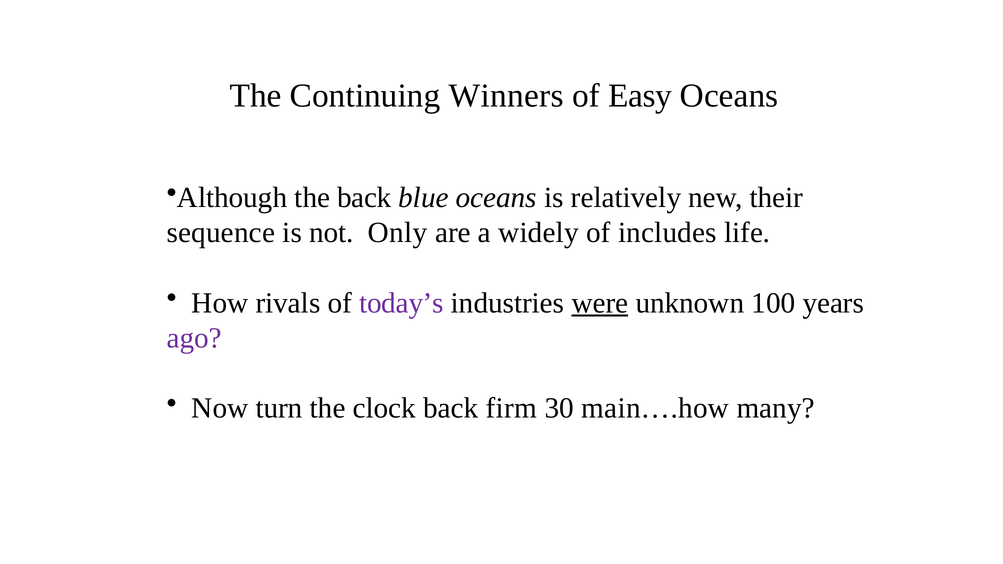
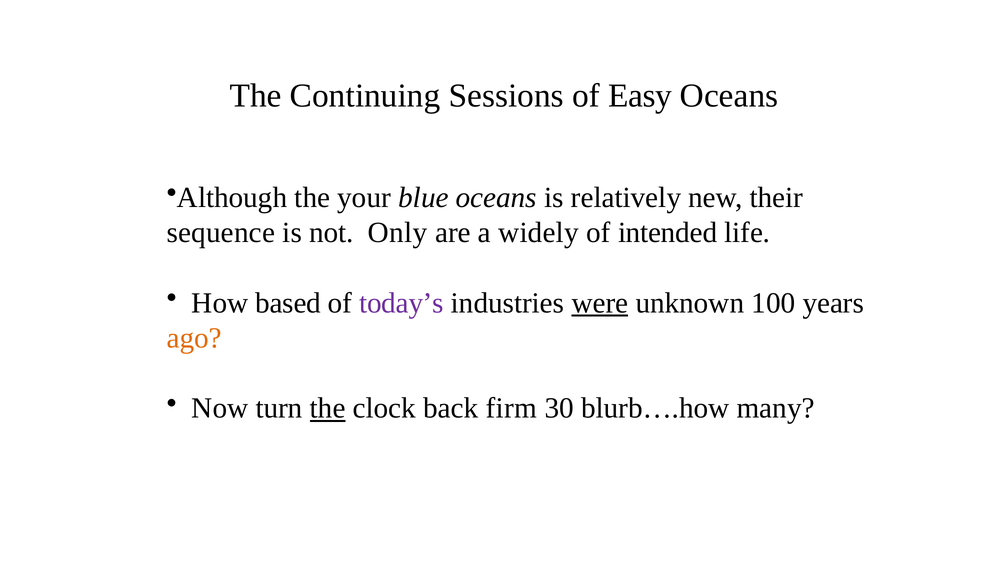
Winners: Winners -> Sessions (506, 96)
the back: back -> your (364, 198)
includes: includes -> intended (668, 233)
rivals: rivals -> based (288, 303)
ago colour: purple -> orange (194, 338)
the underline: none -> present (328, 408)
main….how: main….how -> blurb….how (655, 408)
